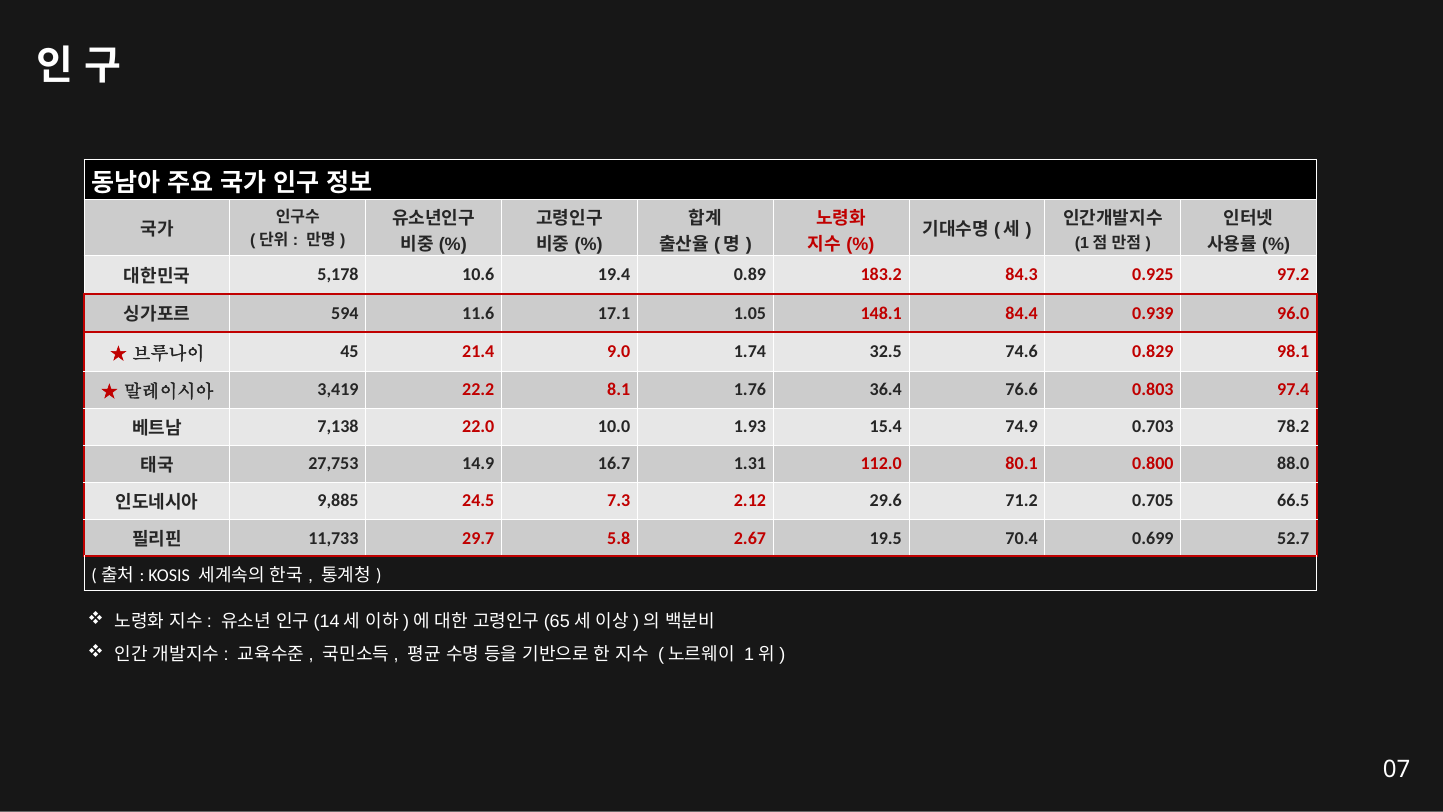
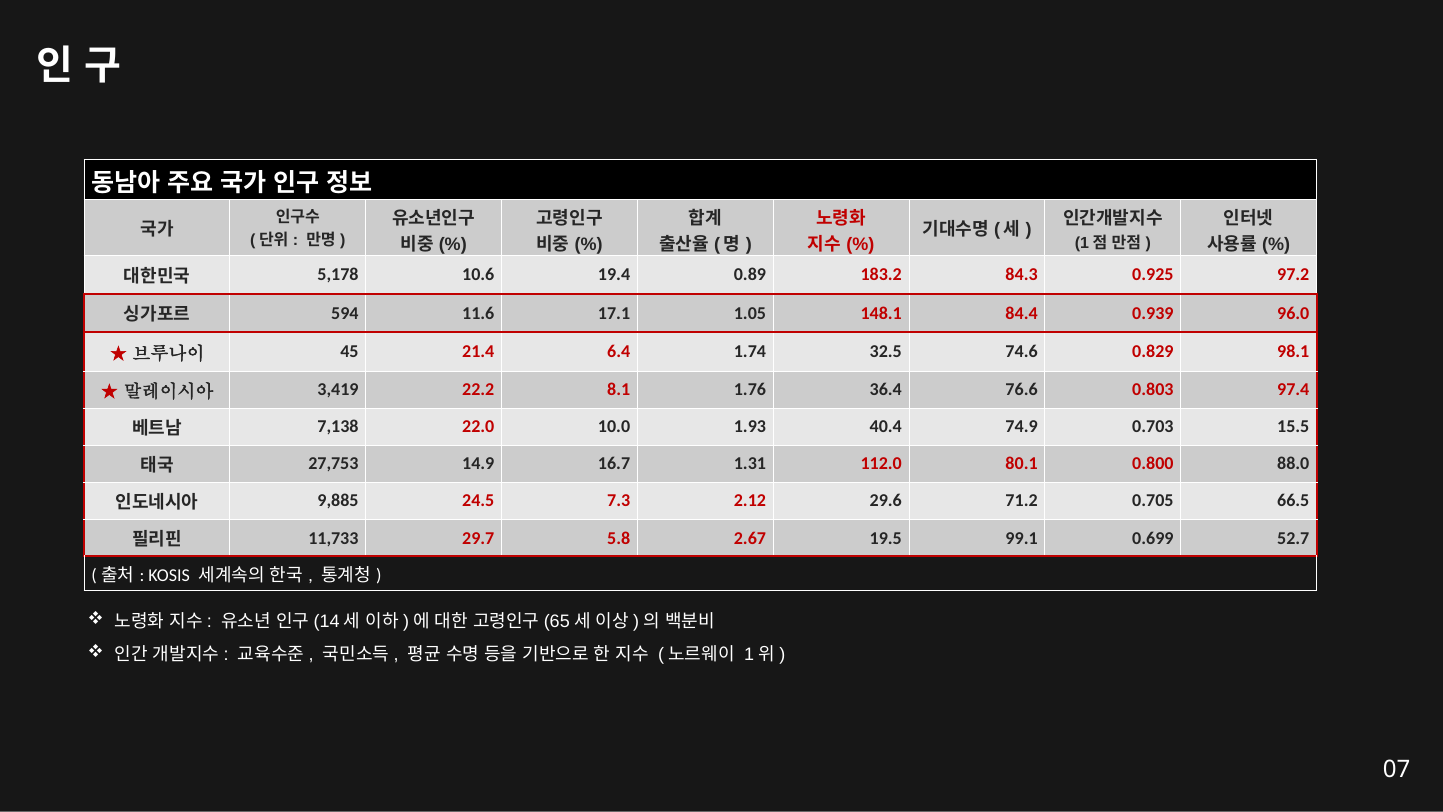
9.0: 9.0 -> 6.4 (619, 352)
15.4: 15.4 -> 40.4 (886, 427)
78.2: 78.2 -> 15.5 (1293, 427)
70.4: 70.4 -> 99.1 (1022, 538)
